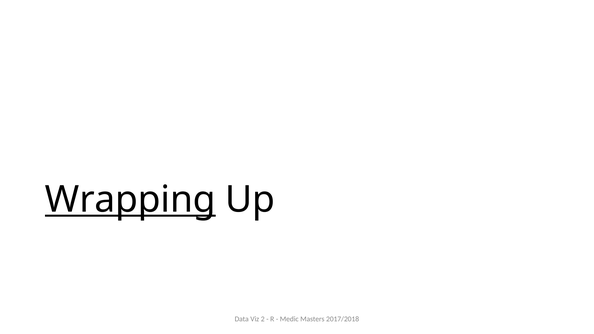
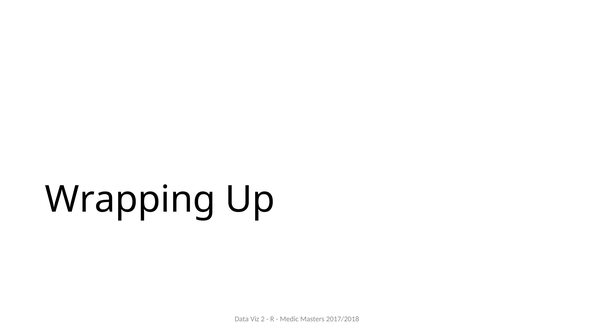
Wrapping underline: present -> none (130, 200)
